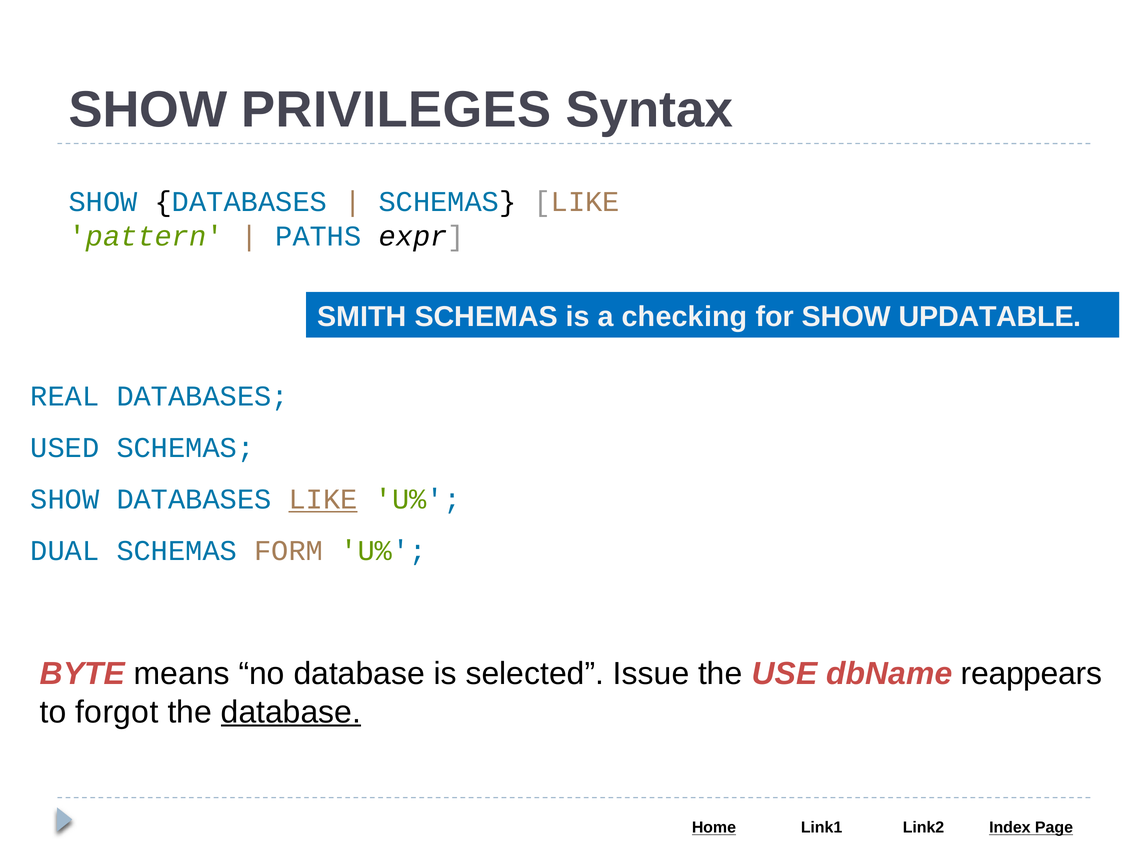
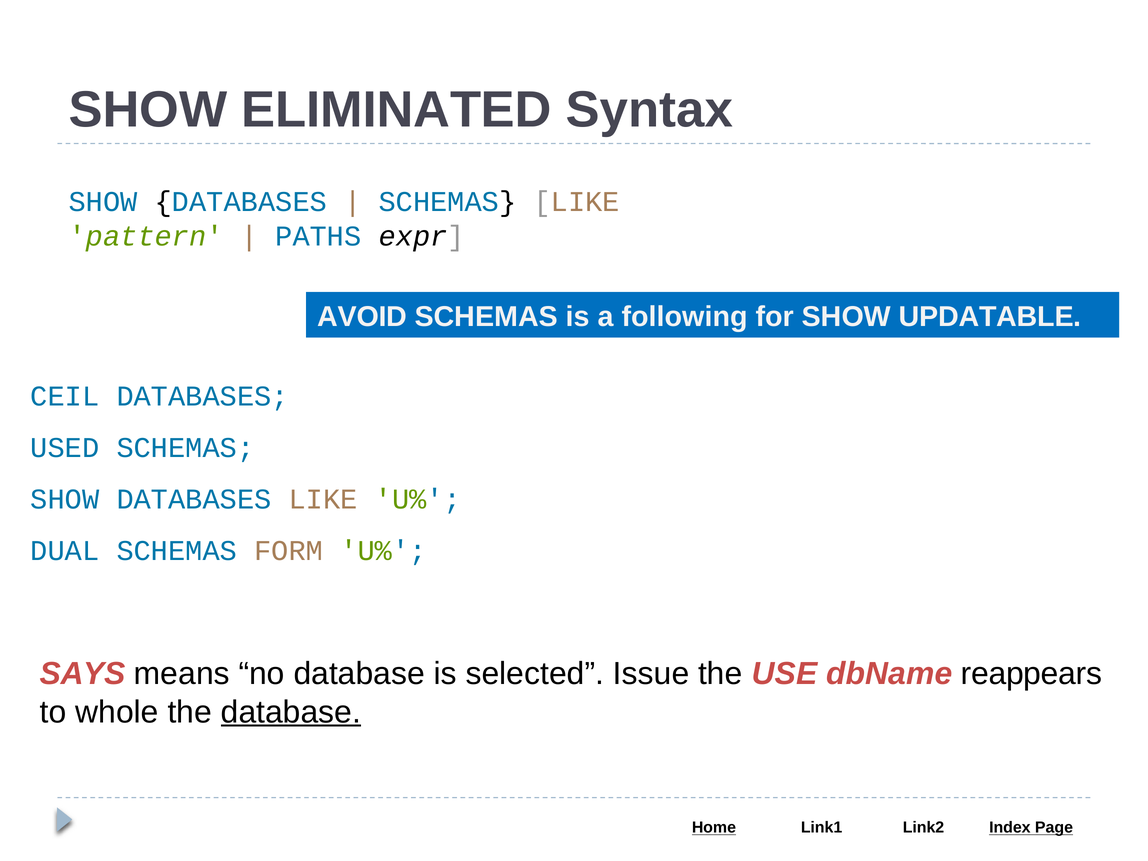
PRIVILEGES: PRIVILEGES -> ELIMINATED (397, 110)
SMITH: SMITH -> AVOID (362, 317)
checking: checking -> following (685, 317)
REAL: REAL -> CEIL (65, 396)
LIKE underline: present -> none (323, 499)
BYTE: BYTE -> SAYS (83, 674)
forgot: forgot -> whole (117, 712)
